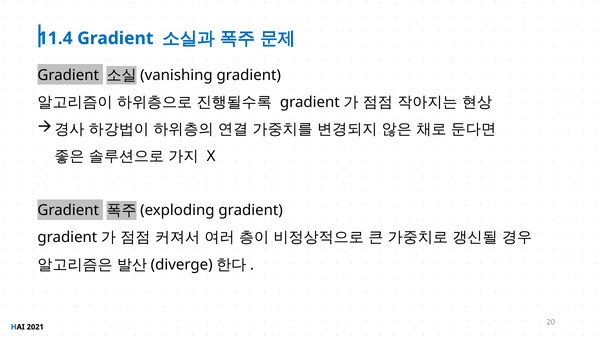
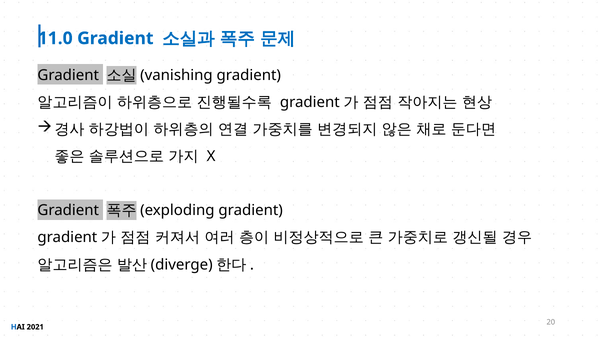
11.4: 11.4 -> 11.0 (55, 38)
